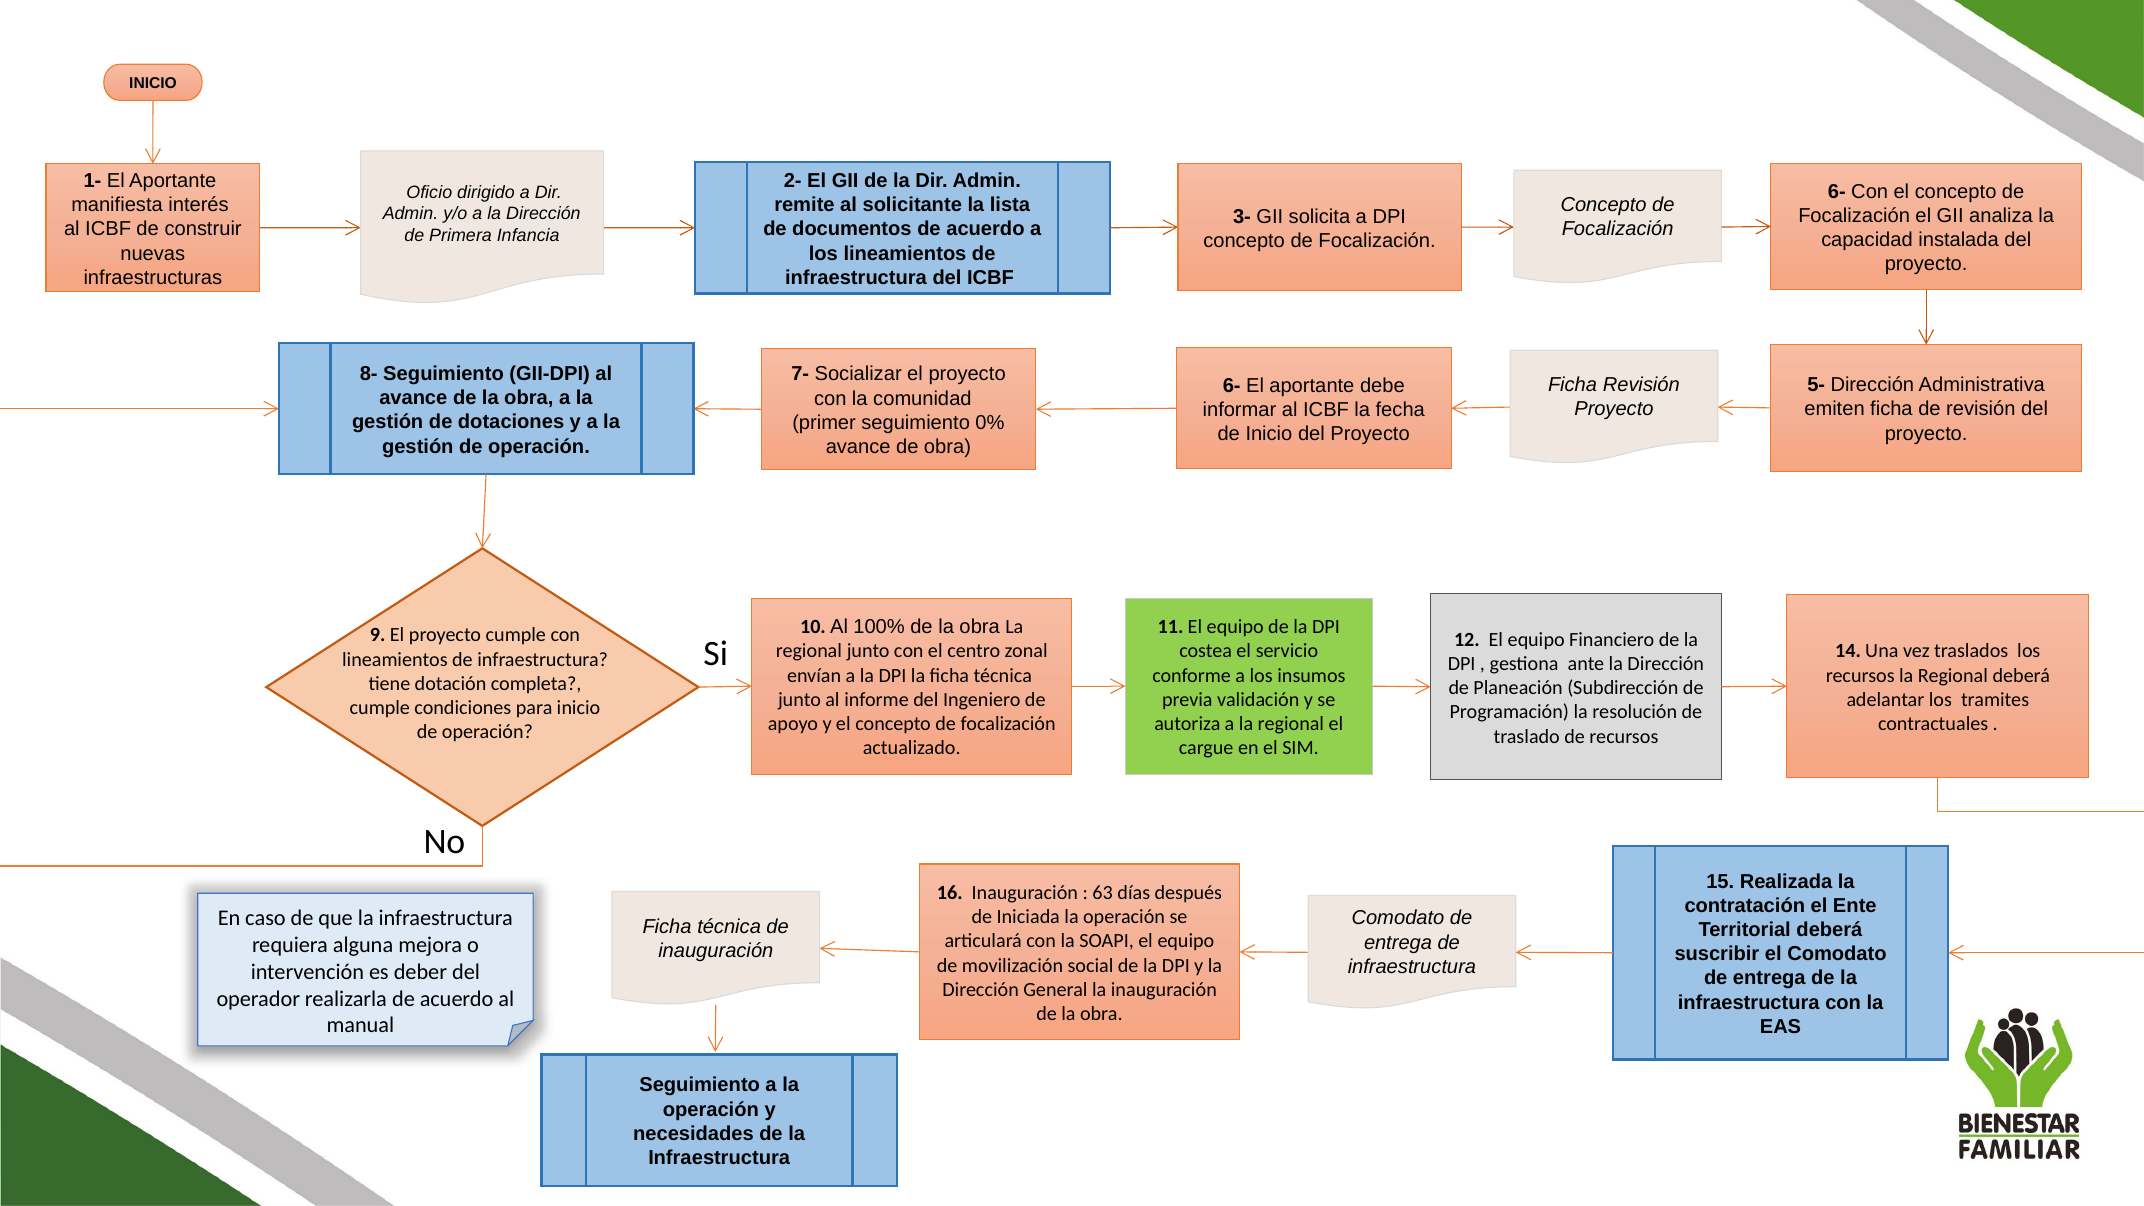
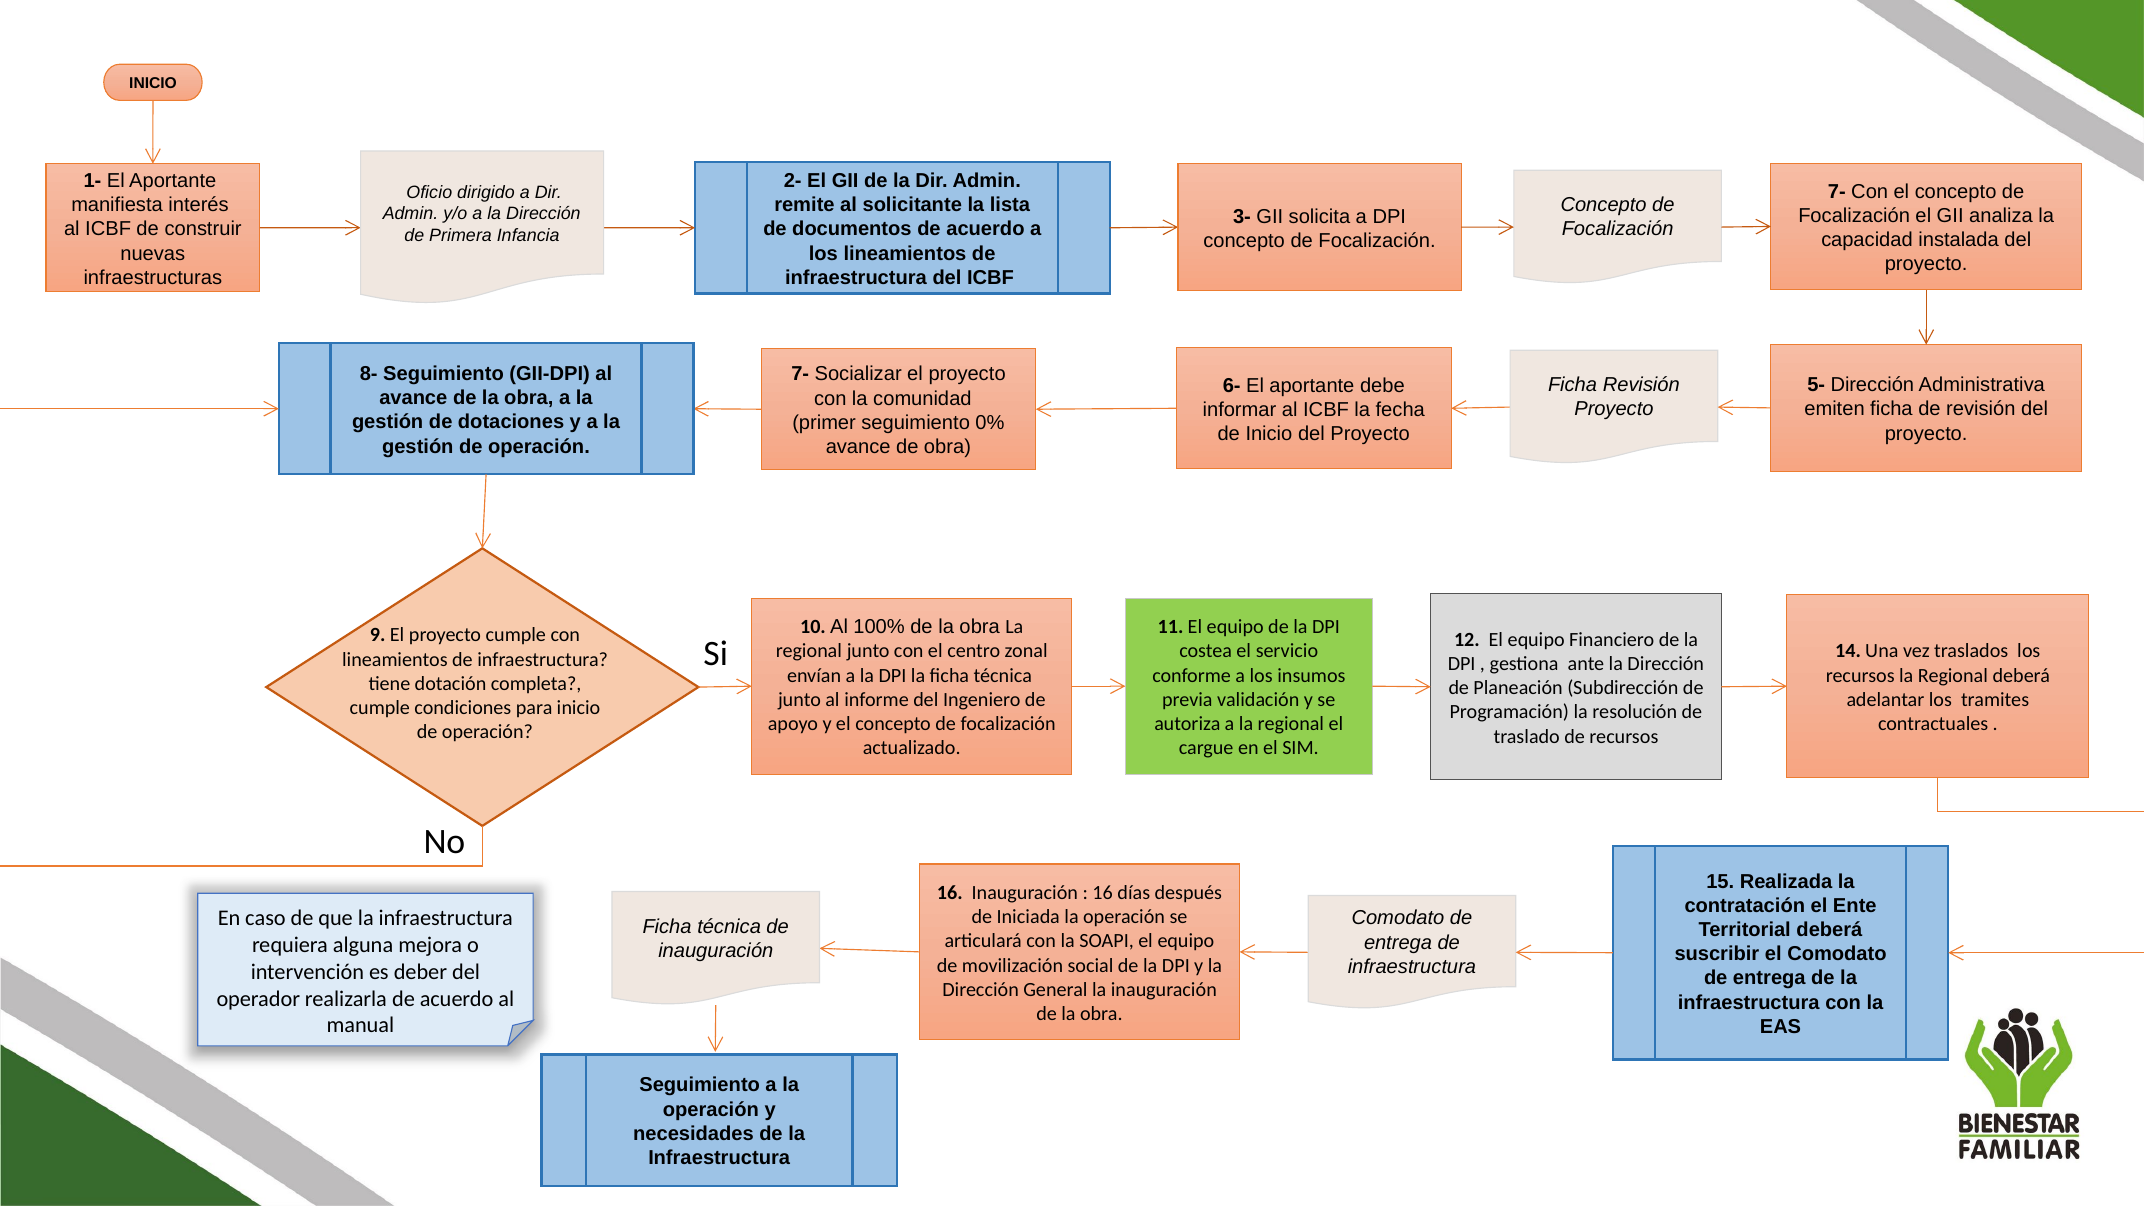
6-: 6- -> 7- (1837, 192)
63: 63 -> 16 (1103, 893)
